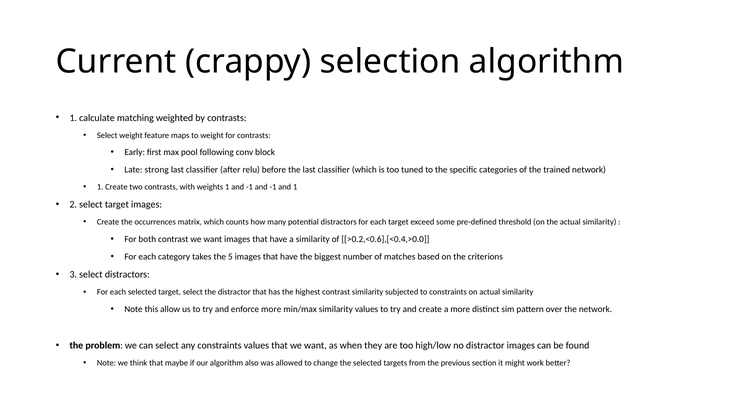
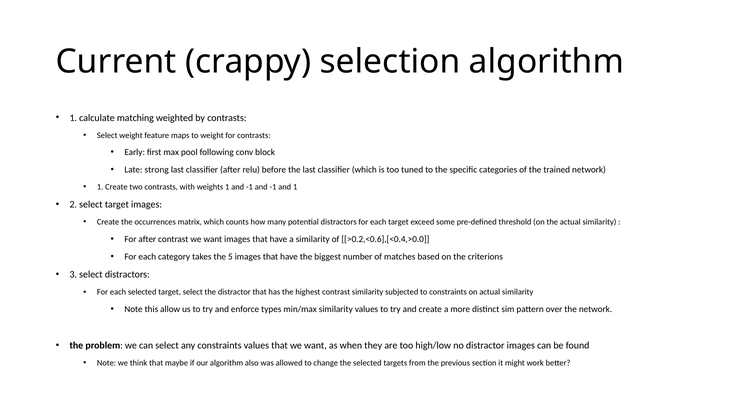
For both: both -> after (147, 239)
enforce more: more -> types (271, 309)
